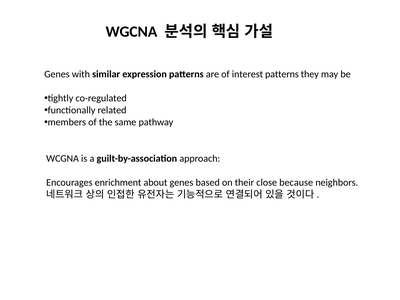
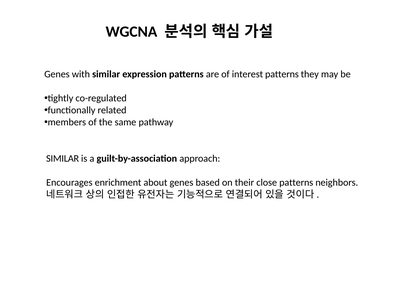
WCGNA: WCGNA -> SIMILAR (63, 159)
close because: because -> patterns (296, 183)
